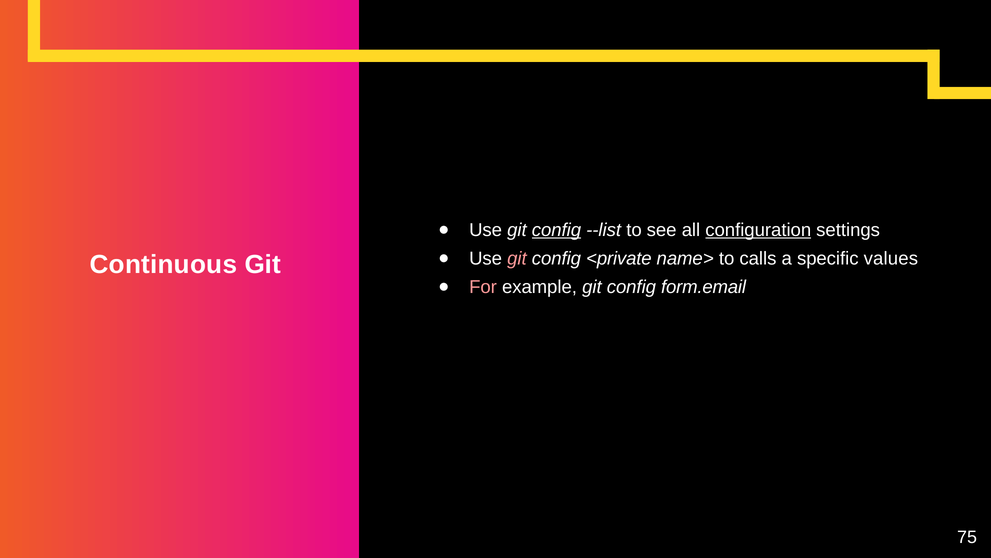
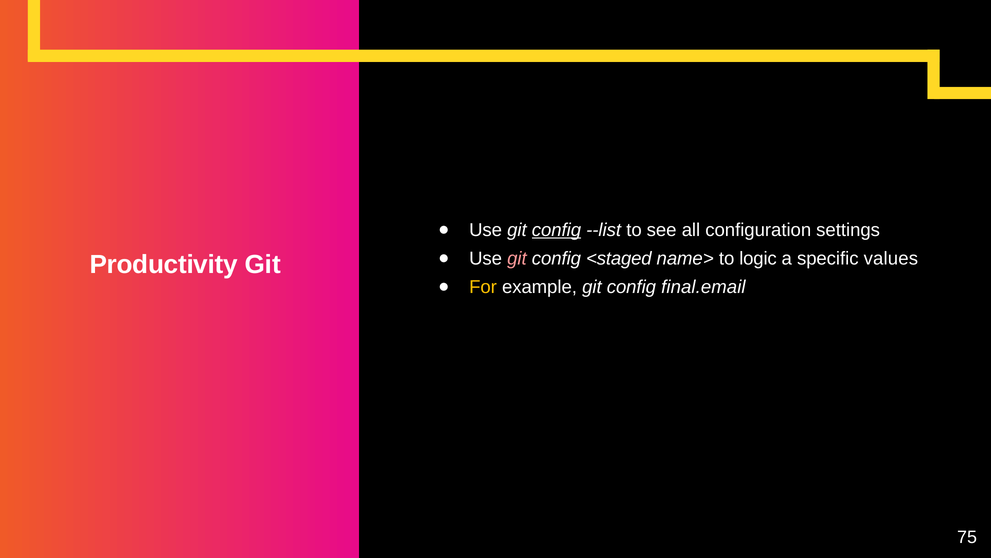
configuration underline: present -> none (758, 230)
<private: <private -> <staged (619, 258)
calls: calls -> logic (758, 258)
Continuous: Continuous -> Productivity (164, 264)
For colour: pink -> yellow (483, 287)
form.email: form.email -> final.email (703, 287)
